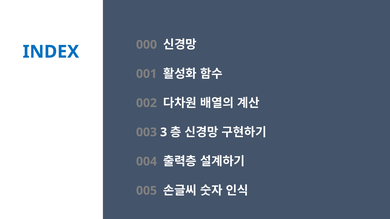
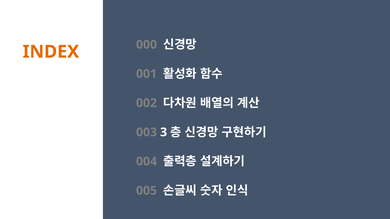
INDEX colour: blue -> orange (51, 52)
